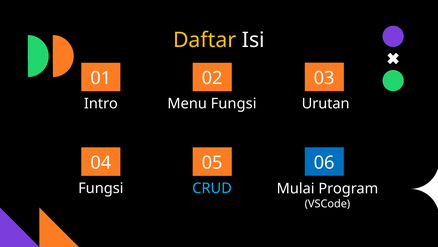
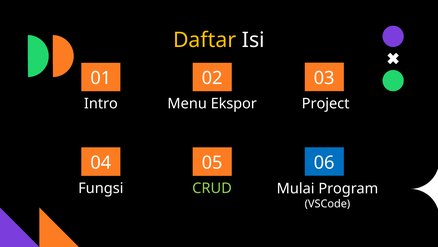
Menu Fungsi: Fungsi -> Ekspor (234, 104)
Urutan: Urutan -> Project (326, 104)
CRUD colour: light blue -> light green (212, 188)
